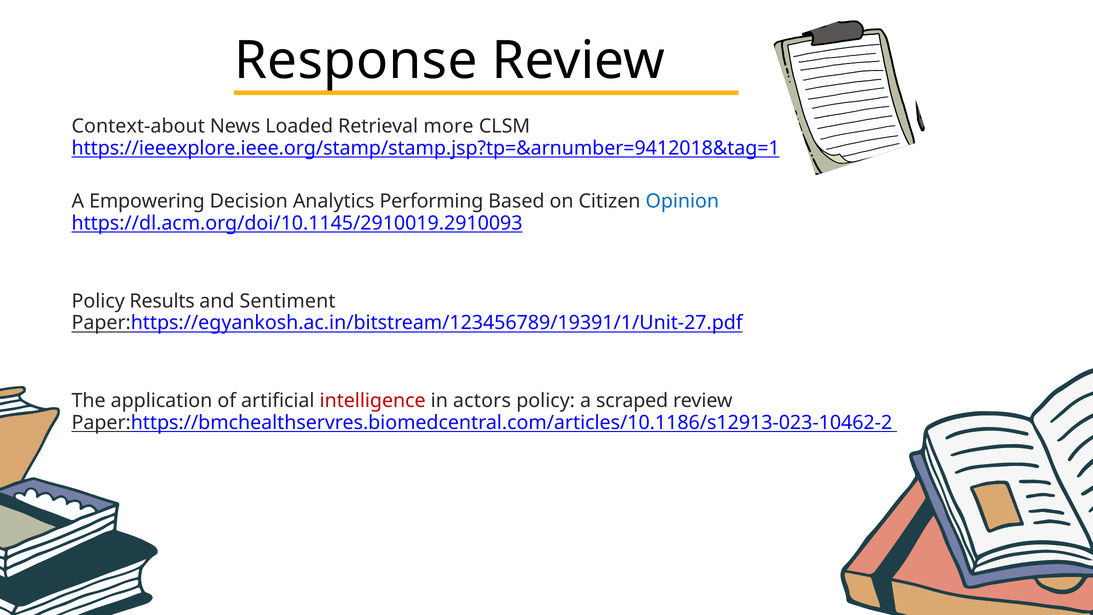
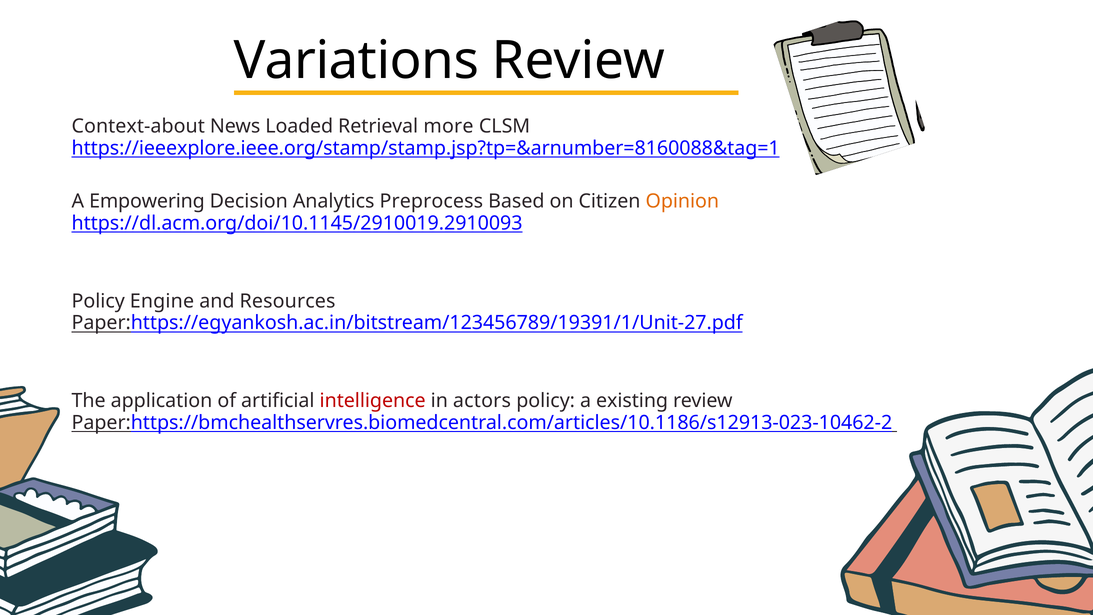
Response: Response -> Variations (356, 61)
https://ieeexplore.ieee.org/stamp/stamp.jsp?tp=&arnumber=9412018&tag=1: https://ieeexplore.ieee.org/stamp/stamp.jsp?tp=&arnumber=9412018&tag=1 -> https://ieeexplore.ieee.org/stamp/stamp.jsp?tp=&arnumber=8160088&tag=1 (426, 148)
Performing: Performing -> Preprocess (431, 201)
Opinion colour: blue -> orange (682, 201)
Results: Results -> Engine (162, 301)
Sentiment: Sentiment -> Resources (288, 301)
scraped: scraped -> existing (632, 401)
